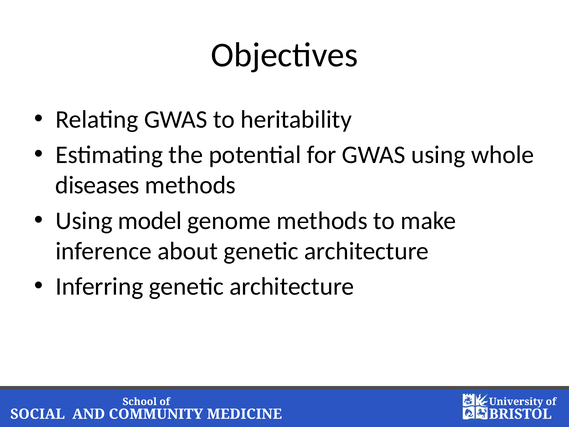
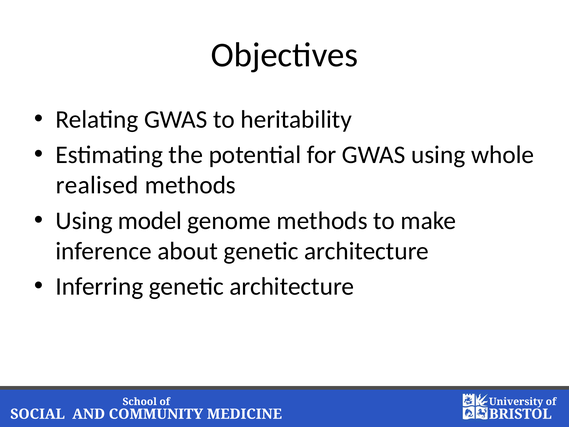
diseases: diseases -> realised (97, 185)
